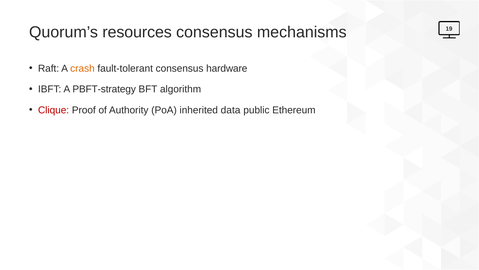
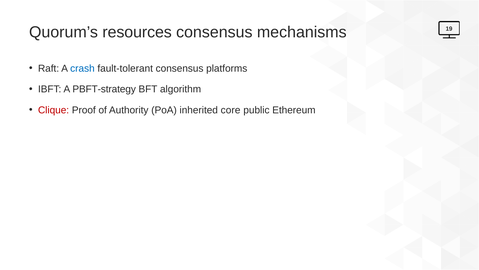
crash colour: orange -> blue (82, 68)
hardware: hardware -> platforms (227, 68)
data: data -> core (231, 110)
